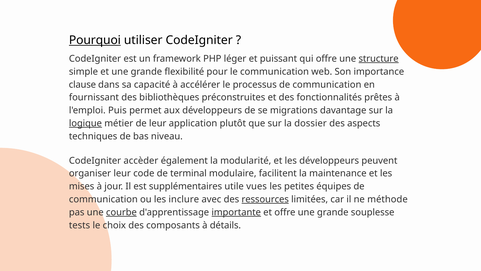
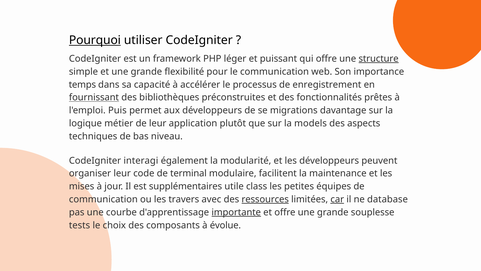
clause: clause -> temps (82, 84)
processus de communication: communication -> enregistrement (327, 84)
fournissant underline: none -> present (94, 97)
logique underline: present -> none (85, 123)
dossier: dossier -> models (311, 123)
accèder: accèder -> interagi (141, 160)
vues: vues -> class (257, 186)
inclure: inclure -> travers (184, 199)
car underline: none -> present (337, 199)
méthode: méthode -> database (388, 199)
courbe underline: present -> none (121, 212)
détails: détails -> évolue (225, 225)
